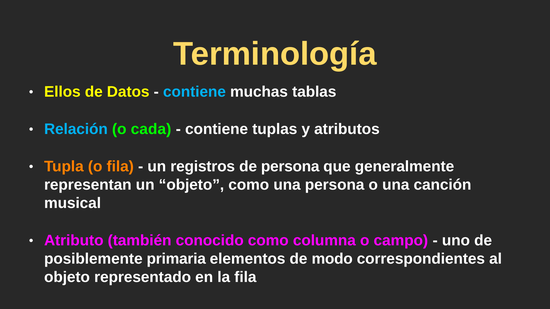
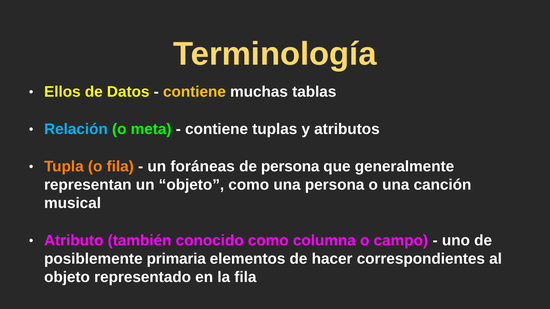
contiene colour: light blue -> yellow (194, 92)
cada: cada -> meta (151, 129)
registros: registros -> foráneas (203, 167)
modo: modo -> hacer (332, 259)
